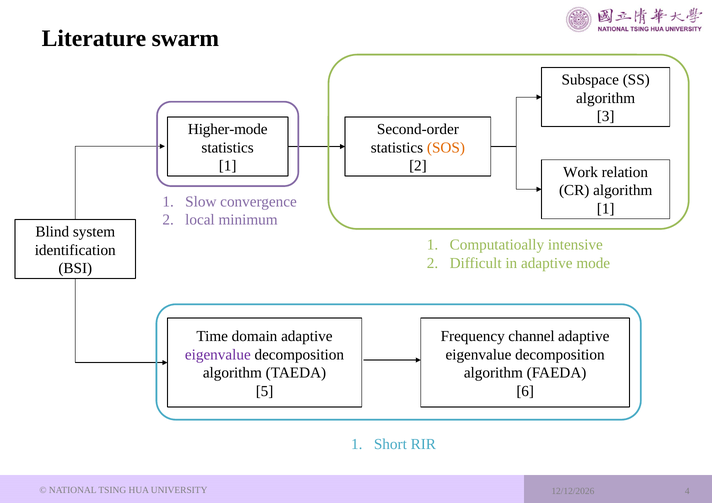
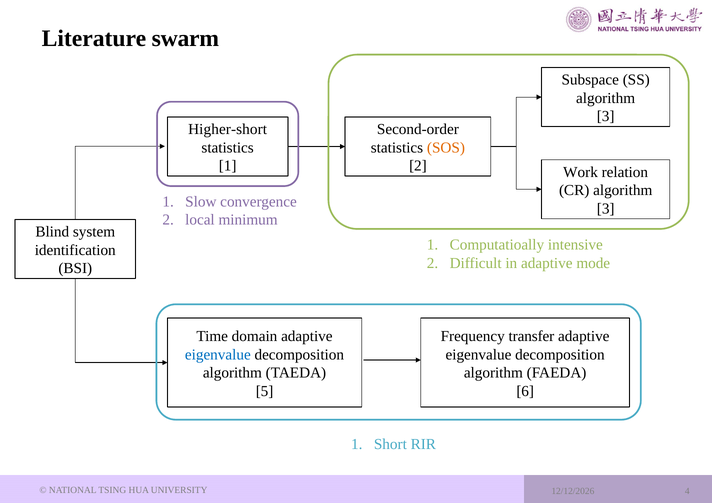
Higher-mode: Higher-mode -> Higher-short (228, 129)
1: 1 -> 3 (606, 209)
channel: channel -> transfer (531, 337)
eigenvalue colour: purple -> blue (218, 355)
